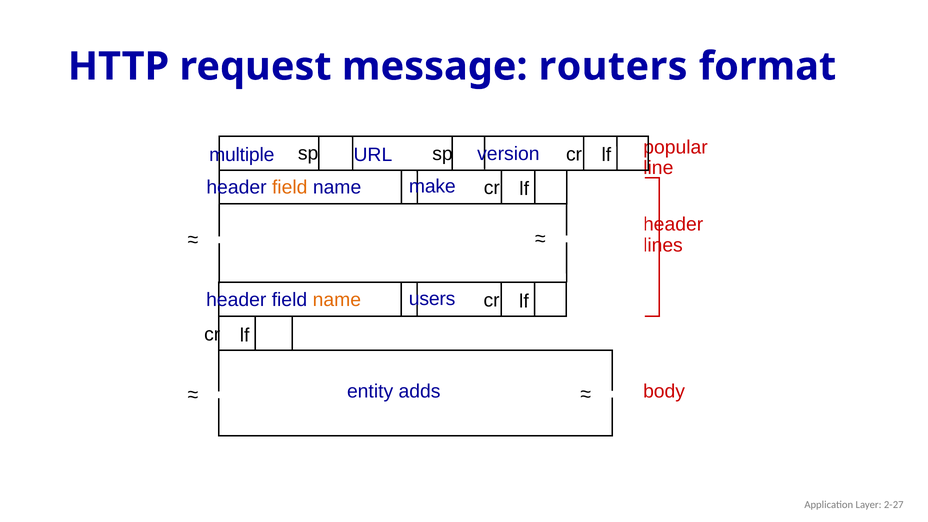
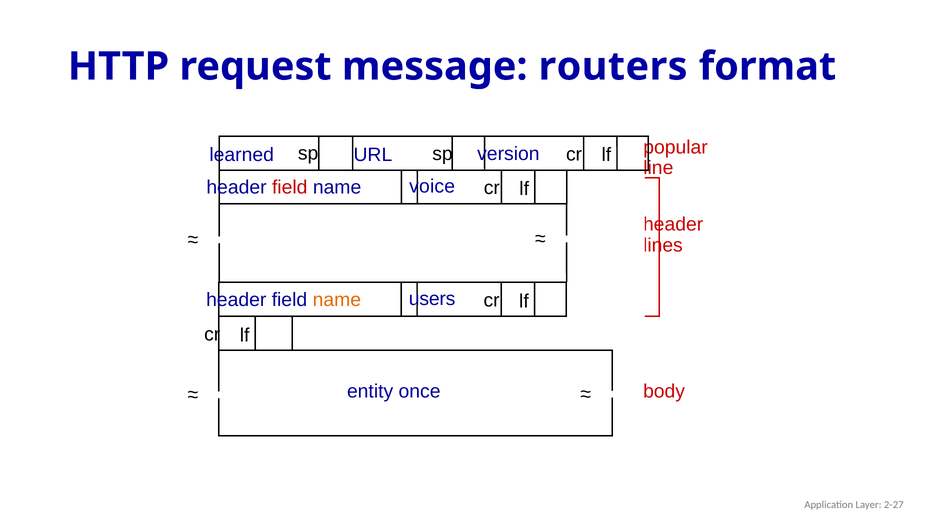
multiple: multiple -> learned (242, 155)
make: make -> voice (432, 187)
field colour: orange -> red (290, 187)
adds: adds -> once (420, 391)
